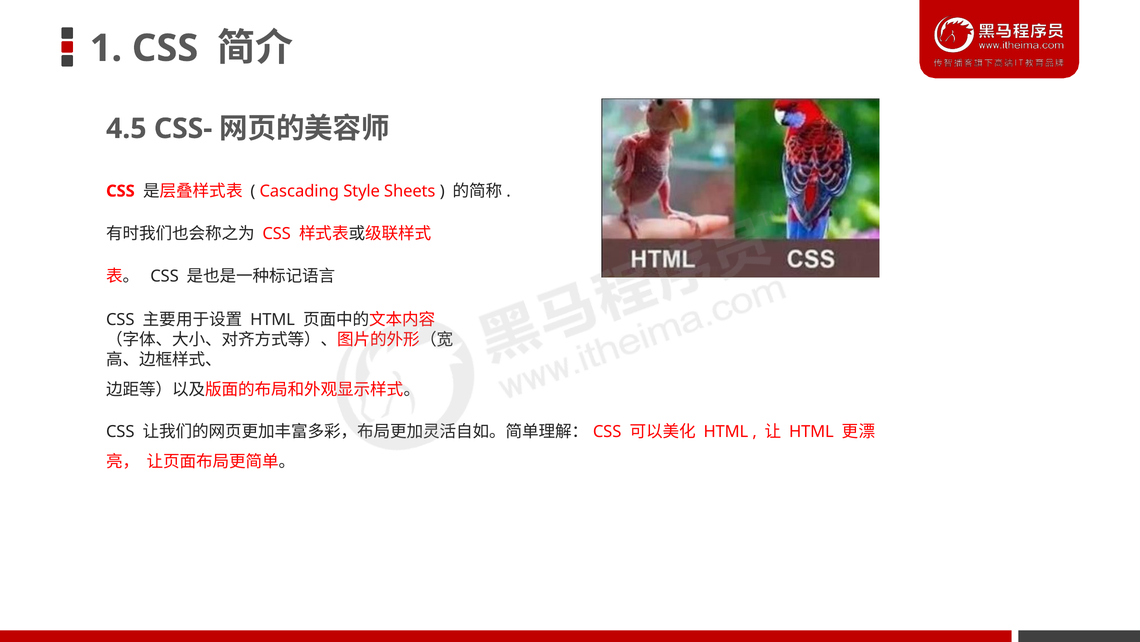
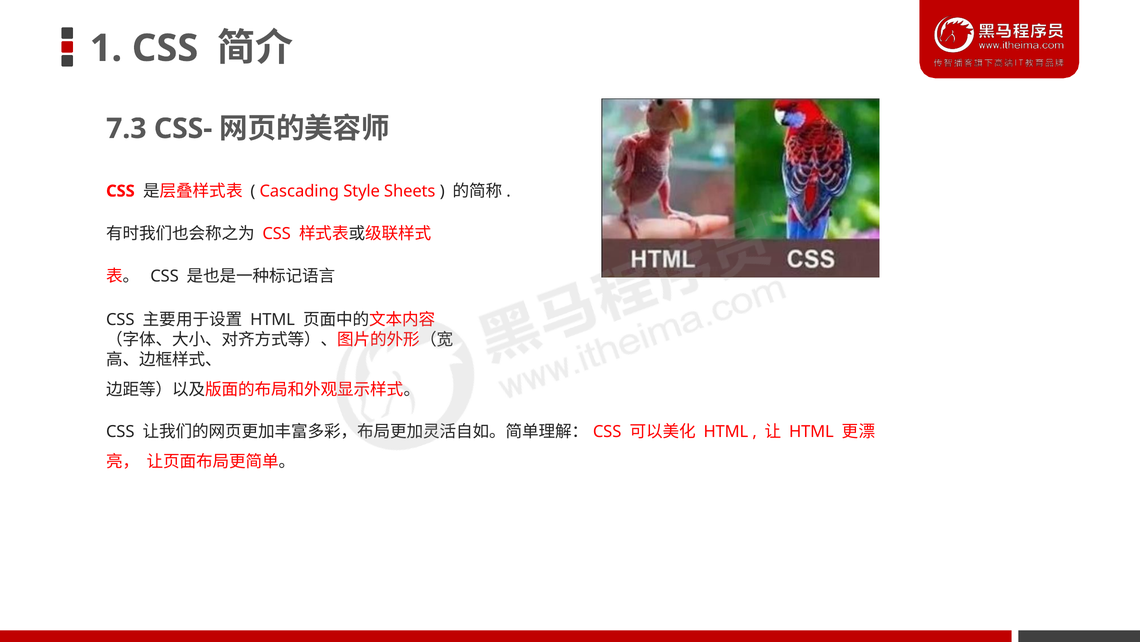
4.5: 4.5 -> 7.3 (126, 128)
